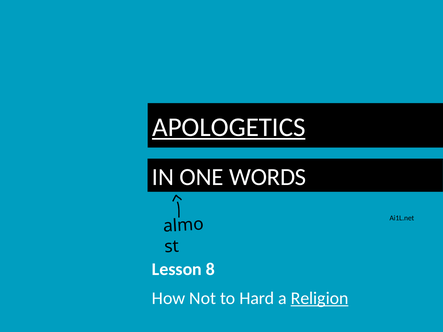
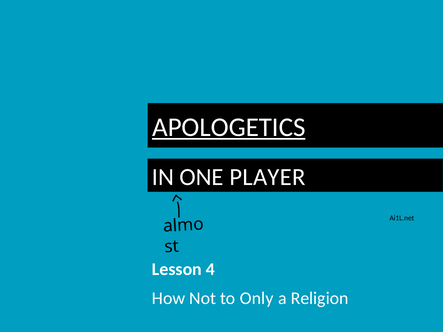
WORDS: WORDS -> PLAYER (267, 177)
8: 8 -> 4 (210, 269)
Hard: Hard -> Only (257, 298)
Religion underline: present -> none (320, 298)
